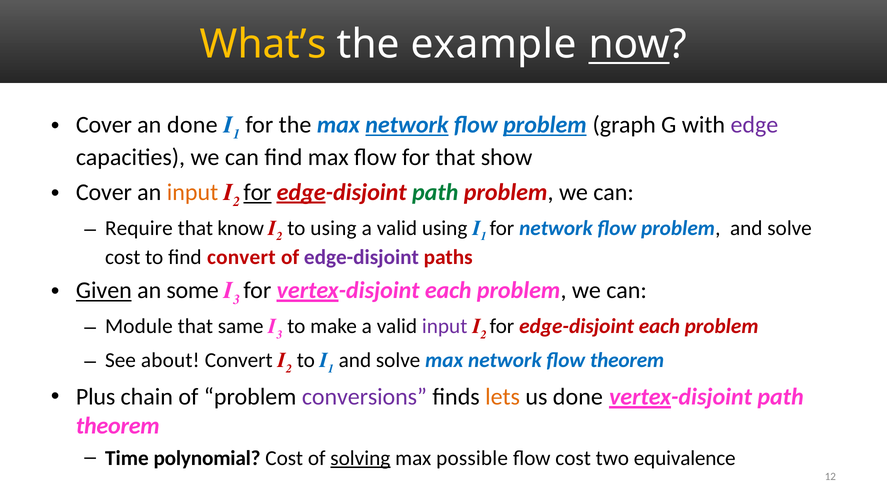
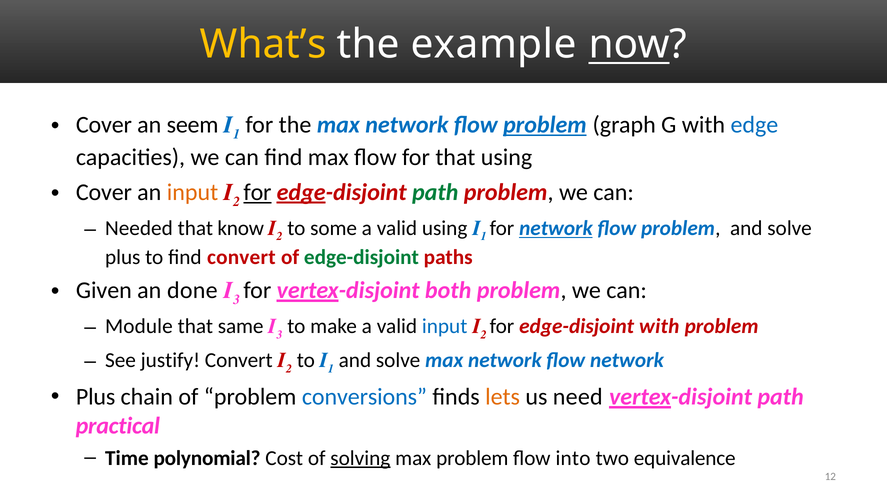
an done: done -> seem (193, 125)
network underline: present -> none (407, 125)
edge colour: purple -> blue (754, 125)
that show: show -> using (507, 157)
Require: Require -> Needed (139, 228)
to using: using -> some (334, 228)
network underline: none -> present (556, 228)
cost: cost -> plus (123, 257)
edge-disjoint colour: purple -> green (361, 257)
Given underline: present -> none (104, 290)
some: some -> done (192, 290)
vertex-disjoint each: each -> both (448, 290)
input colour: purple -> blue (445, 326)
edge-disjoint each: each -> with (659, 326)
about: about -> justify (170, 360)
flow theorem: theorem -> network (627, 360)
conversions colour: purple -> blue (364, 397)
us done: done -> need (578, 397)
theorem: theorem -> practical (118, 426)
max possible: possible -> problem (472, 458)
flow cost: cost -> into (573, 458)
